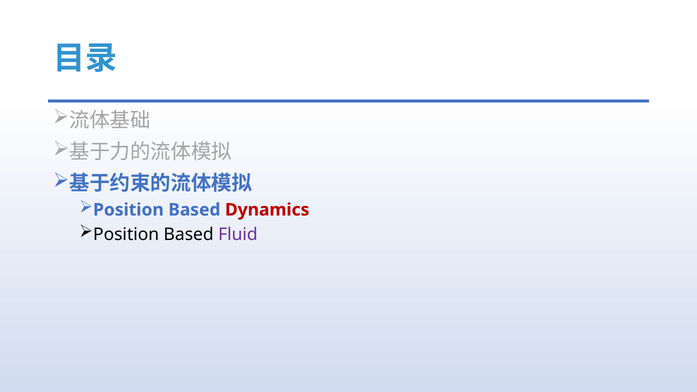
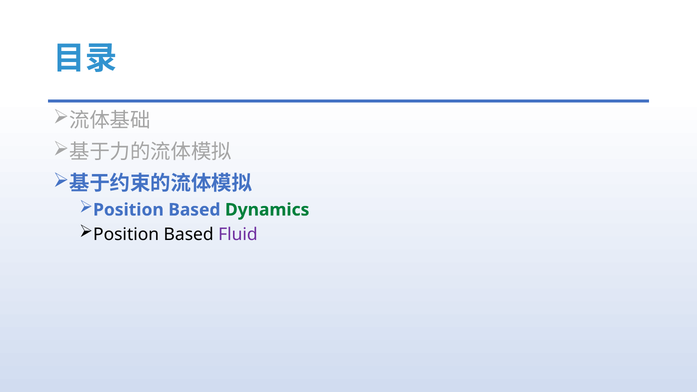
Dynamics colour: red -> green (267, 210)
